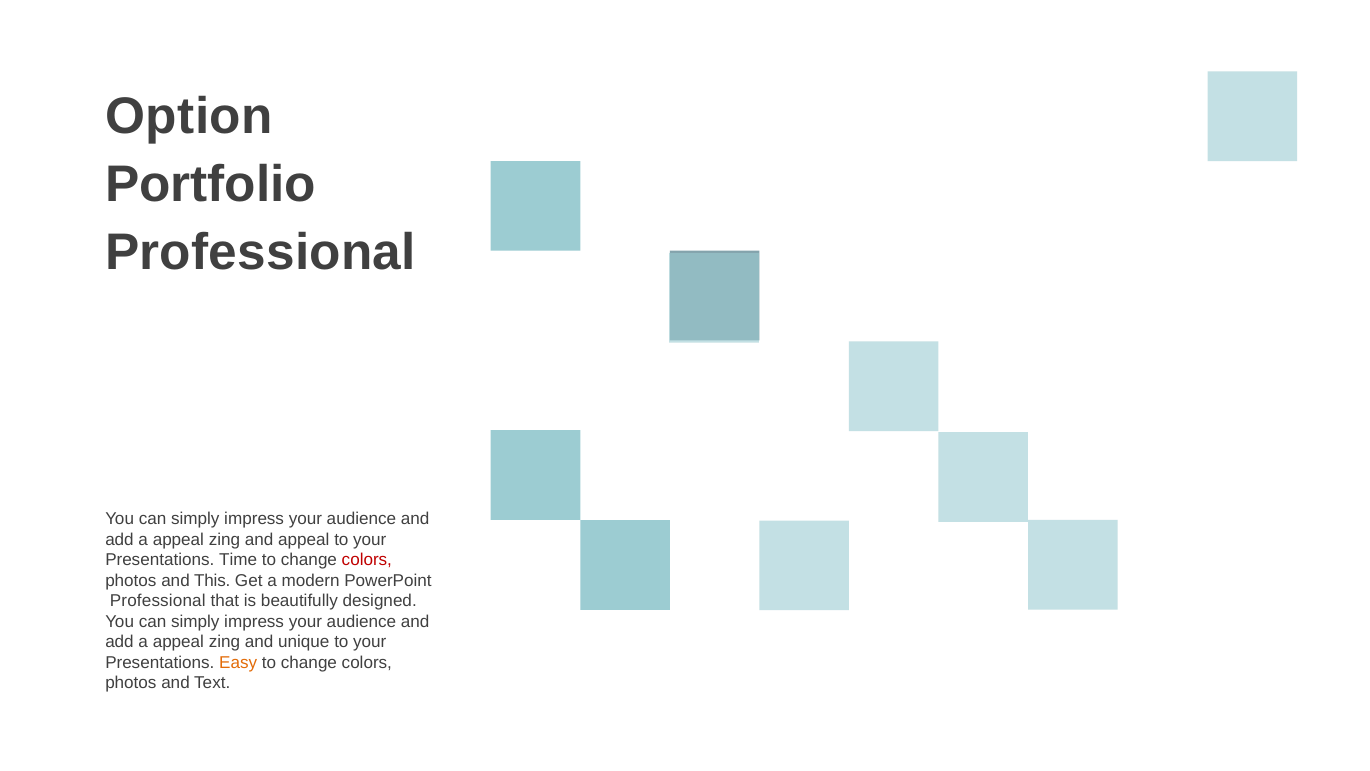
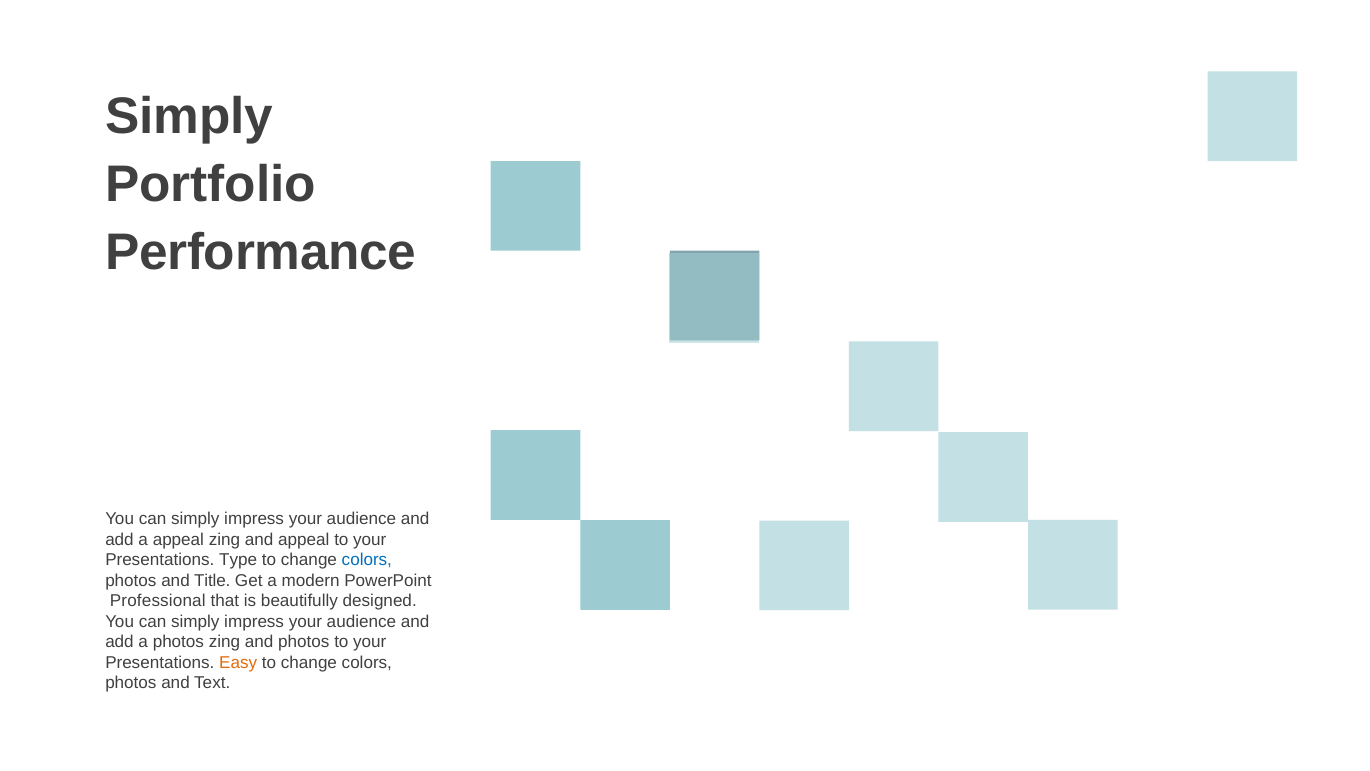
Option: Option -> Simply (189, 116)
Professional: Professional -> Performance (261, 252)
Time: Time -> Type (238, 560)
colors colour: red -> blue (367, 560)
This: This -> Title (212, 580)
appeal: appeal -> photos (178, 642)
and unique: unique -> photos (304, 642)
